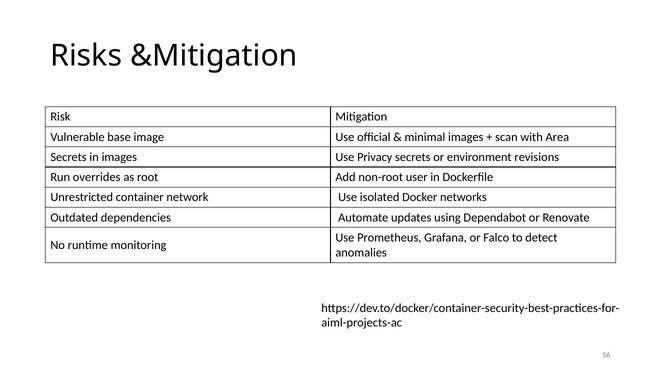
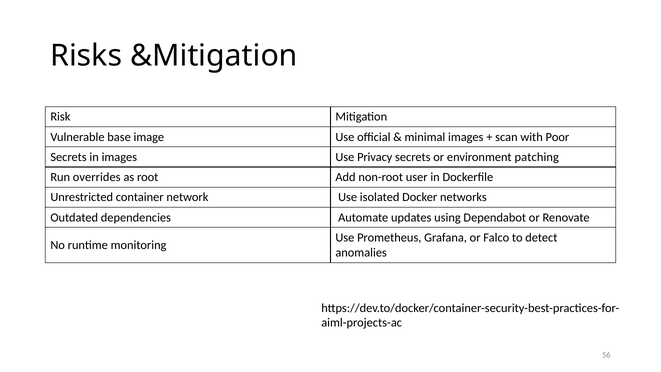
Area: Area -> Poor (557, 137)
revisions: revisions -> patching (537, 157)
